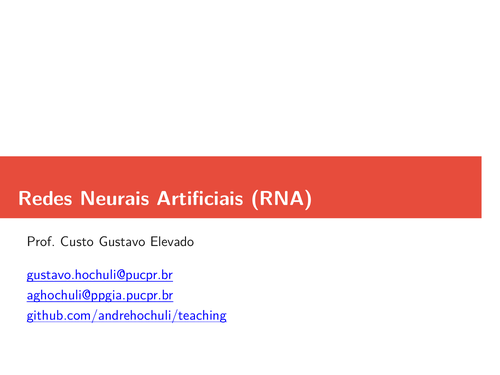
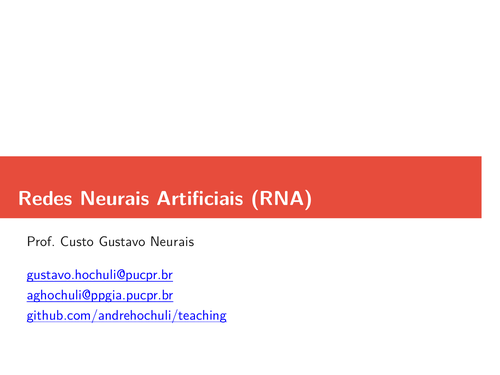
Gustavo Elevado: Elevado -> Neurais (172, 241)
